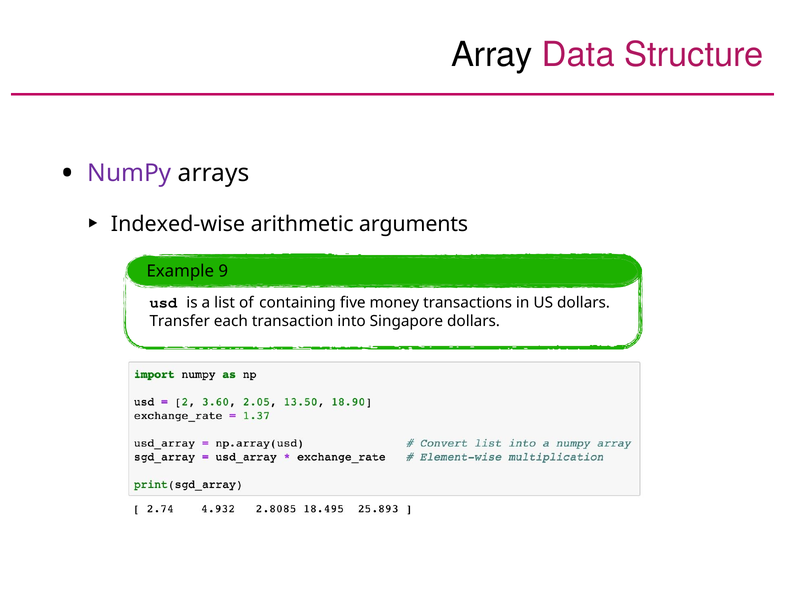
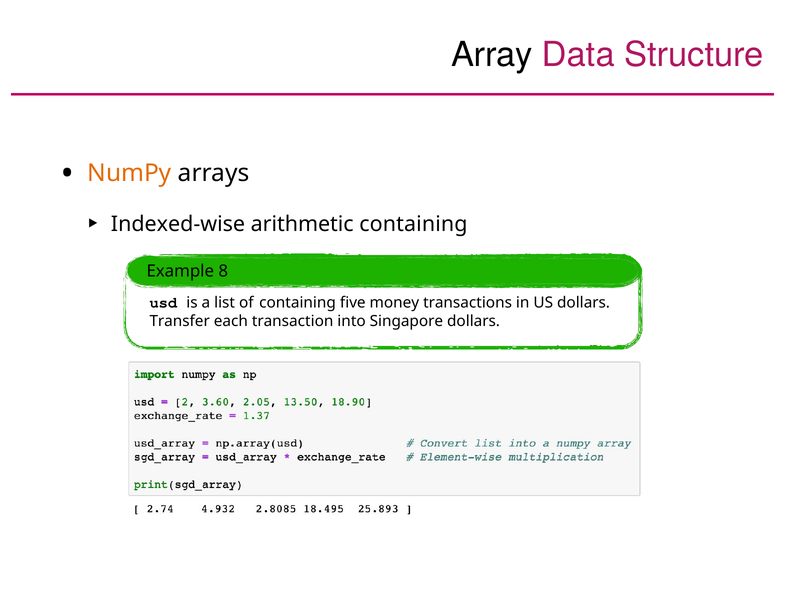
NumPy colour: purple -> orange (129, 173)
arithmetic arguments: arguments -> containing (413, 224)
9: 9 -> 8 (223, 271)
